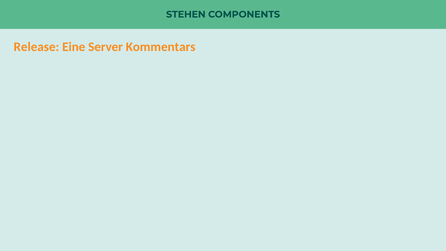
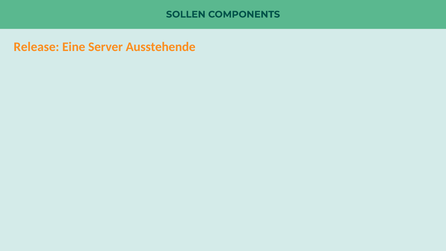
STEHEN: STEHEN -> SOLLEN (186, 14)
Kommentars: Kommentars -> Ausstehende (161, 47)
